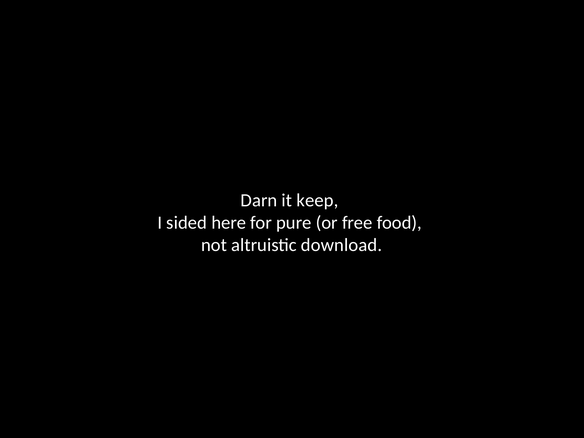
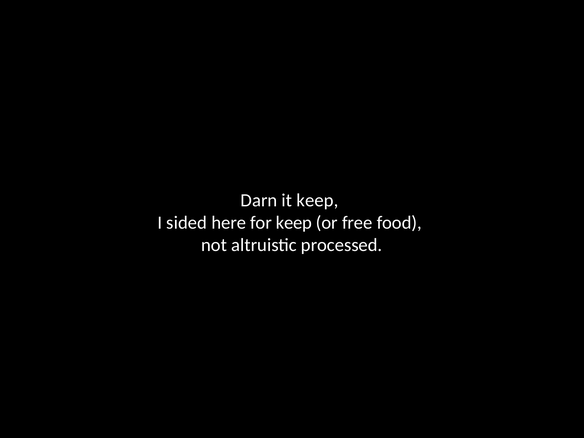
for pure: pure -> keep (294, 223)
download: download -> processed (342, 245)
